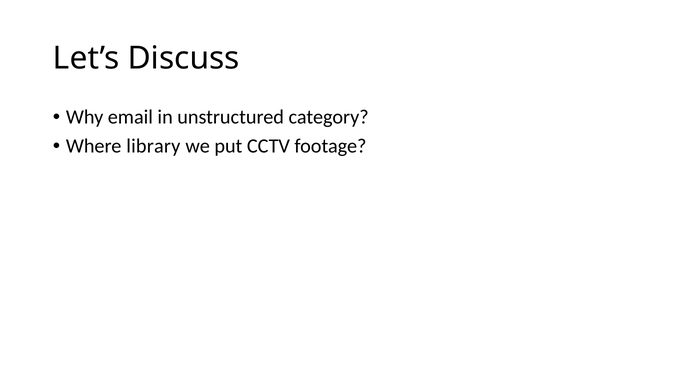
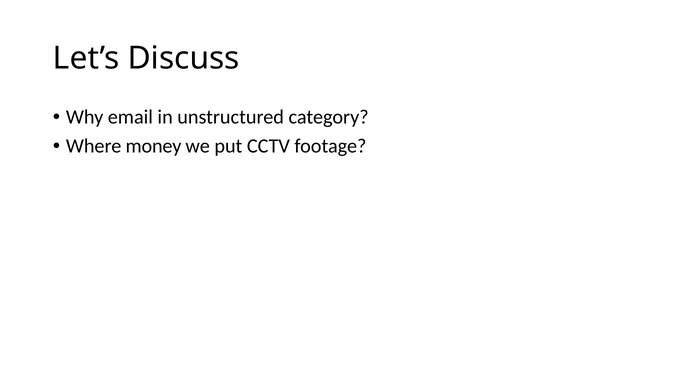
library: library -> money (154, 146)
